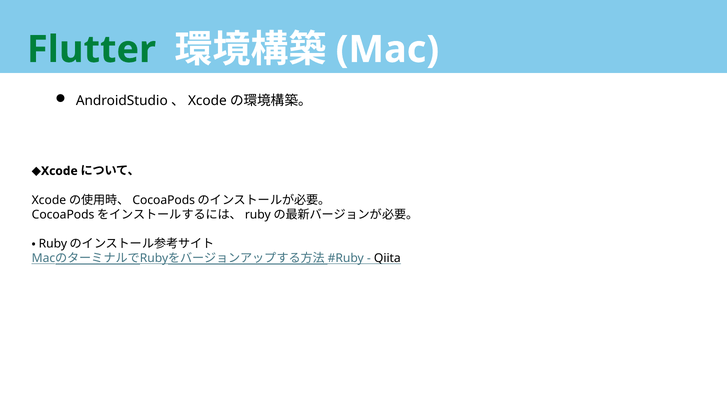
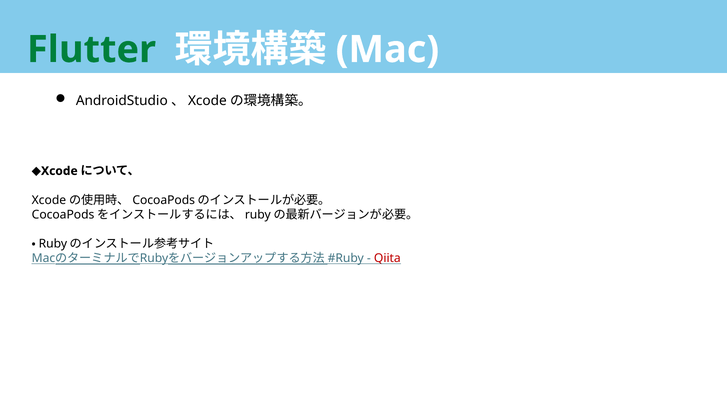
Qiita colour: black -> red (387, 258)
